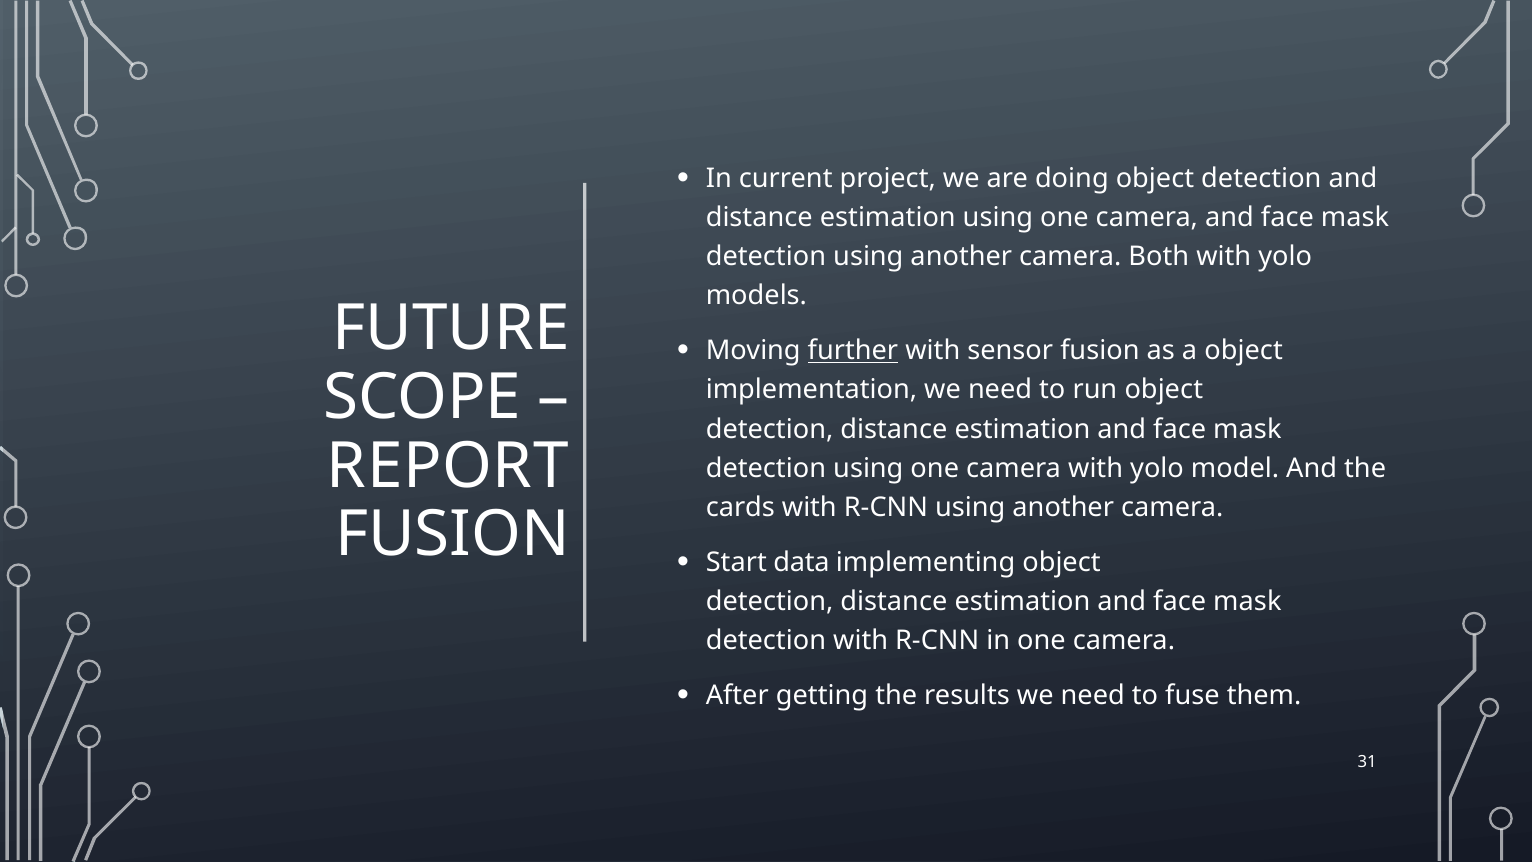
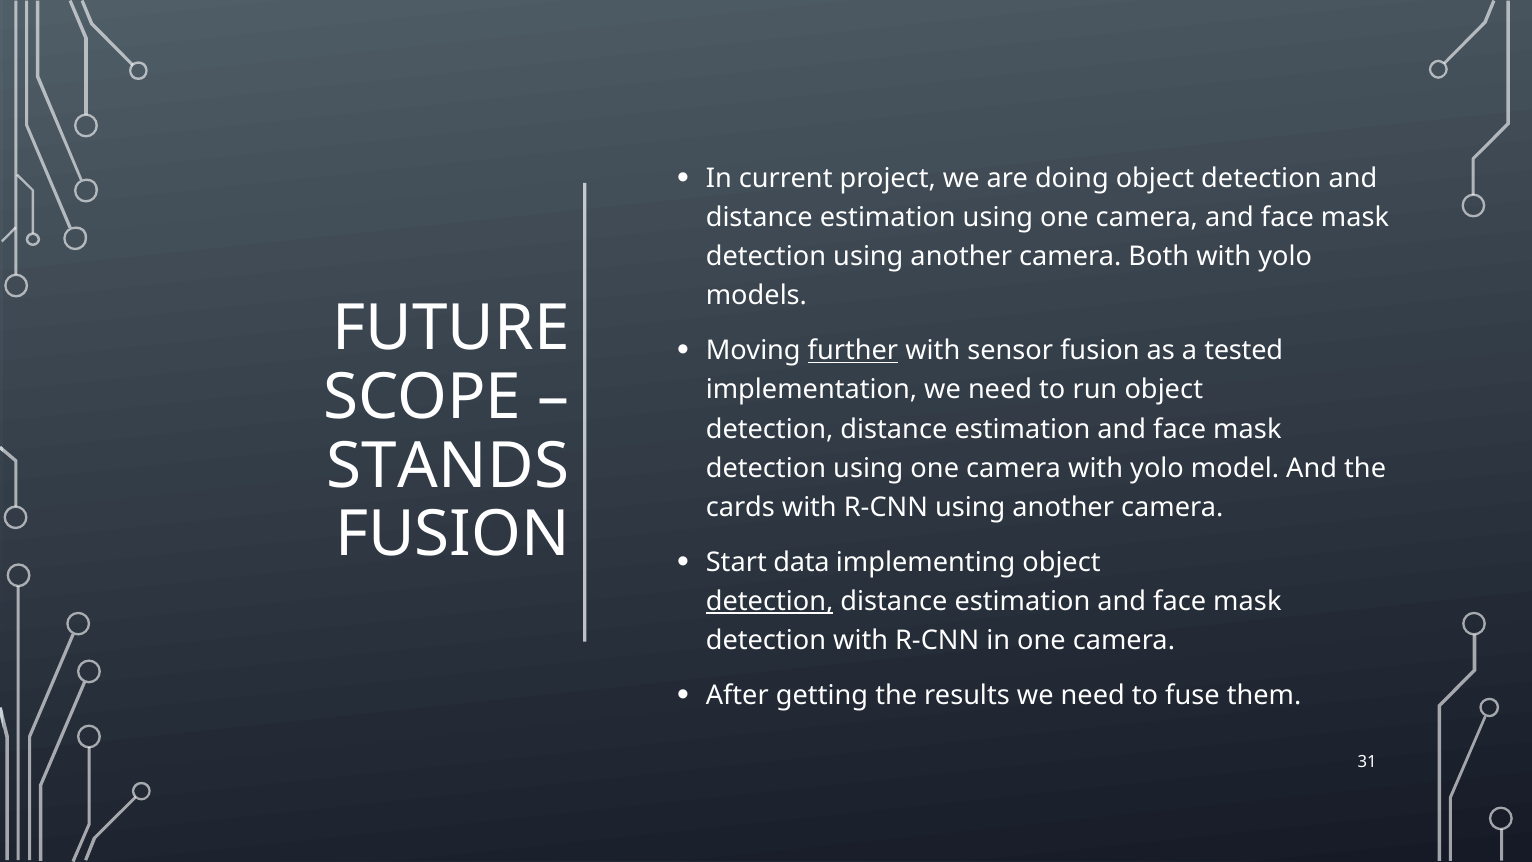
a object: object -> tested (1244, 351)
REPORT: REPORT -> STANDS (448, 466)
detection underline: none -> present (770, 601)
